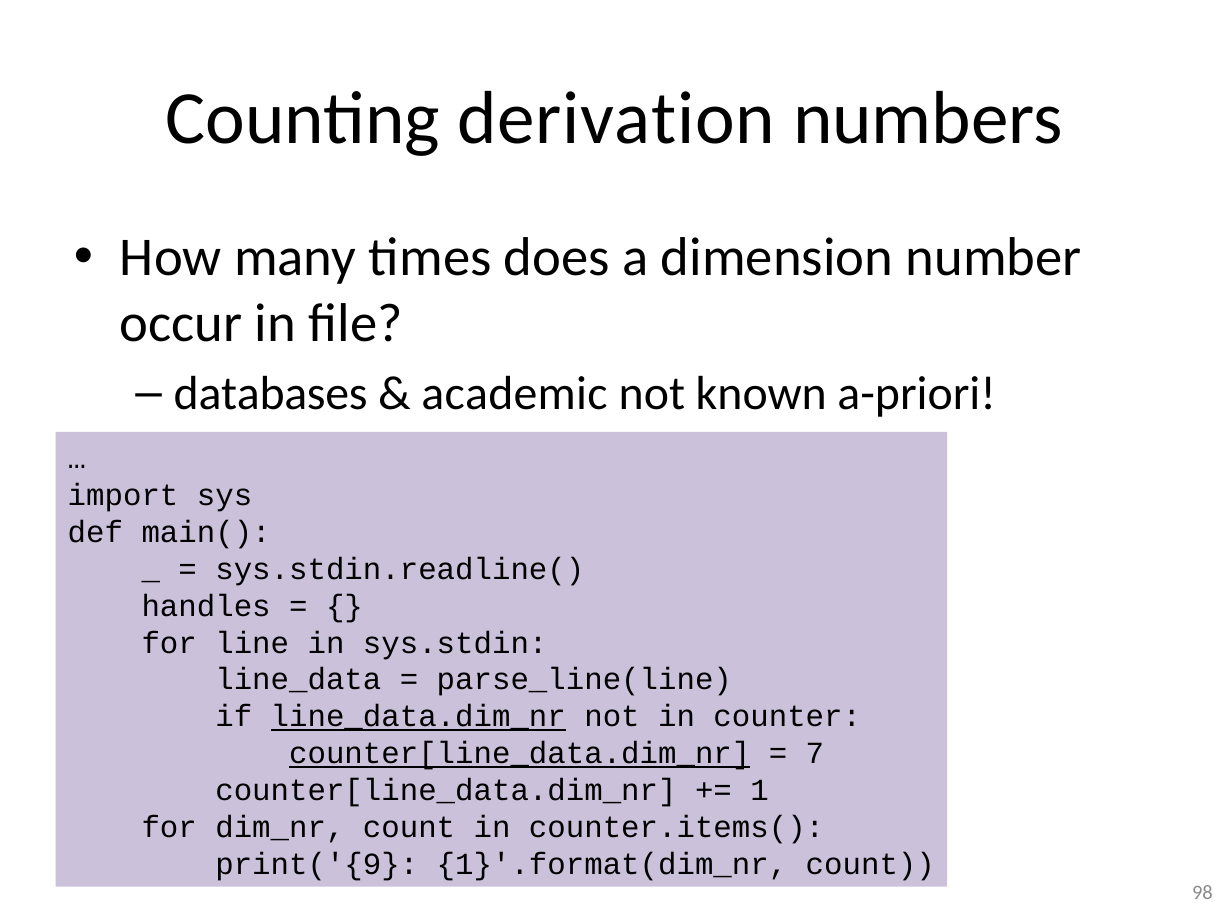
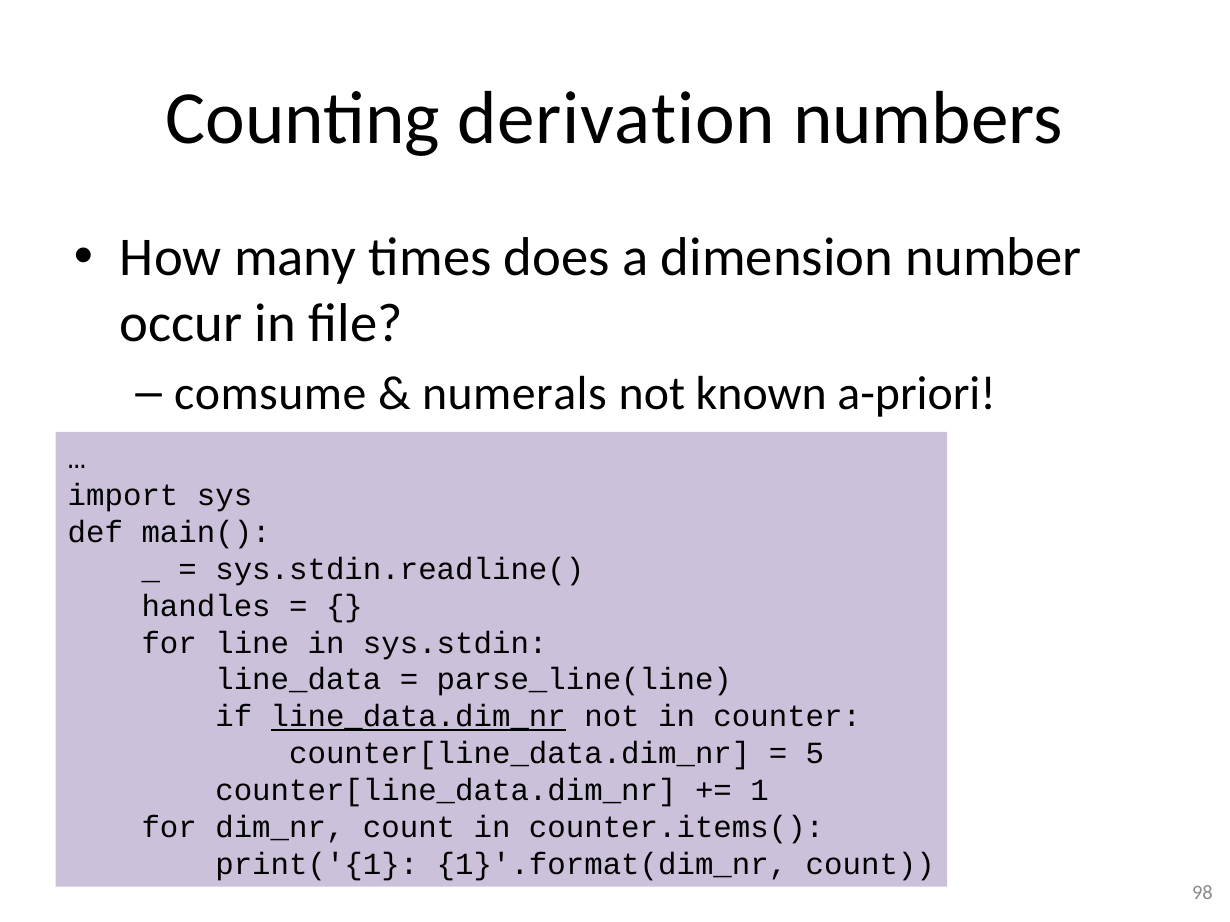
databases: databases -> comsume (270, 394)
academic: academic -> numerals (514, 394)
counter[line_data.dim_nr underline: present -> none (520, 754)
7: 7 -> 5 (815, 754)
print('{9: print('{9 -> print('{1 (317, 865)
